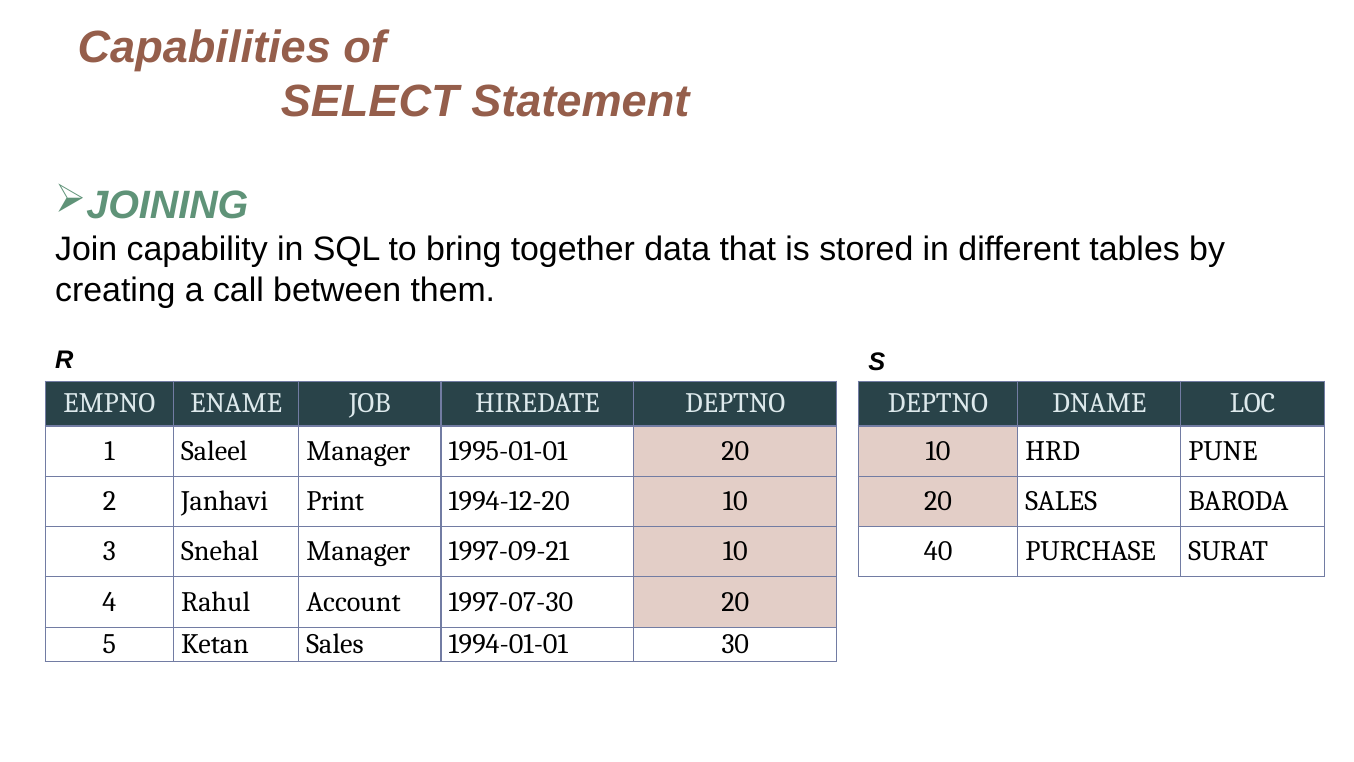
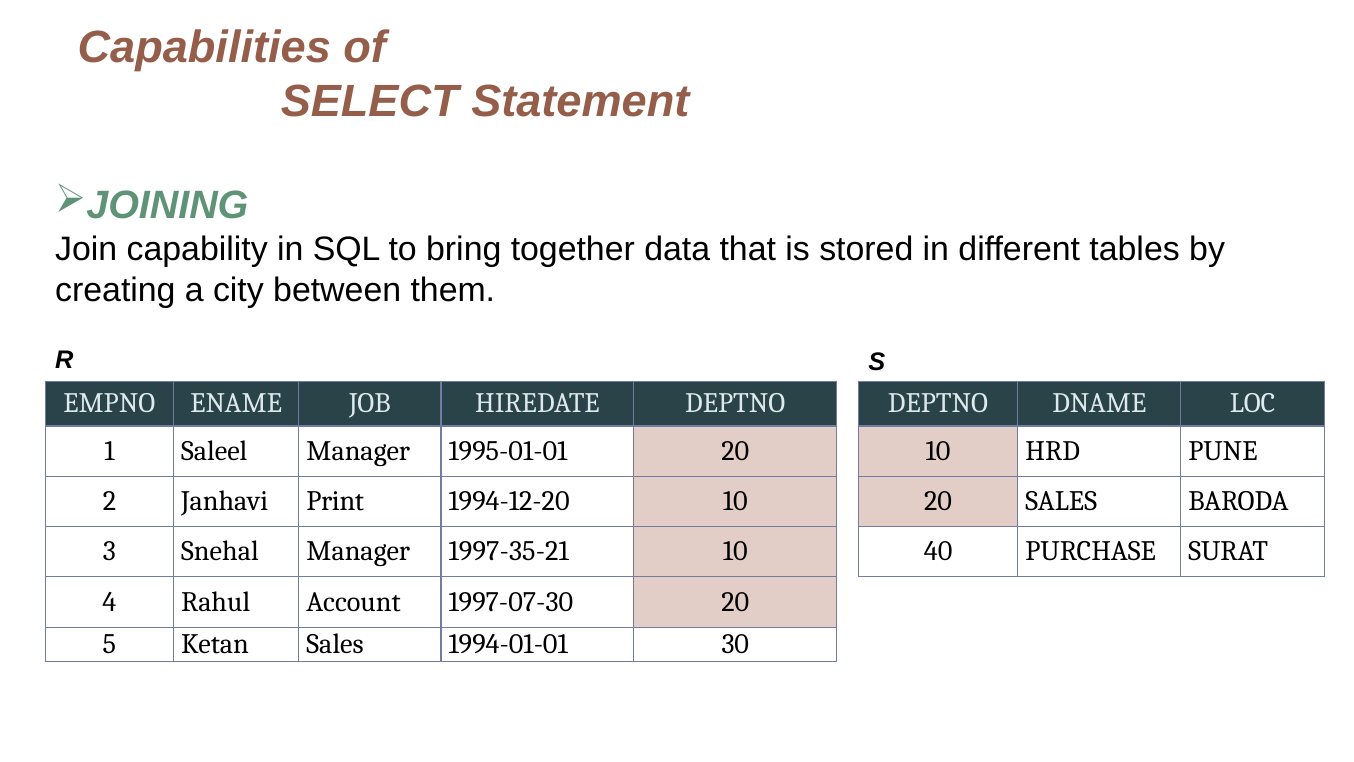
call: call -> city (238, 290)
1997-09-21: 1997-09-21 -> 1997-35-21 (509, 551)
